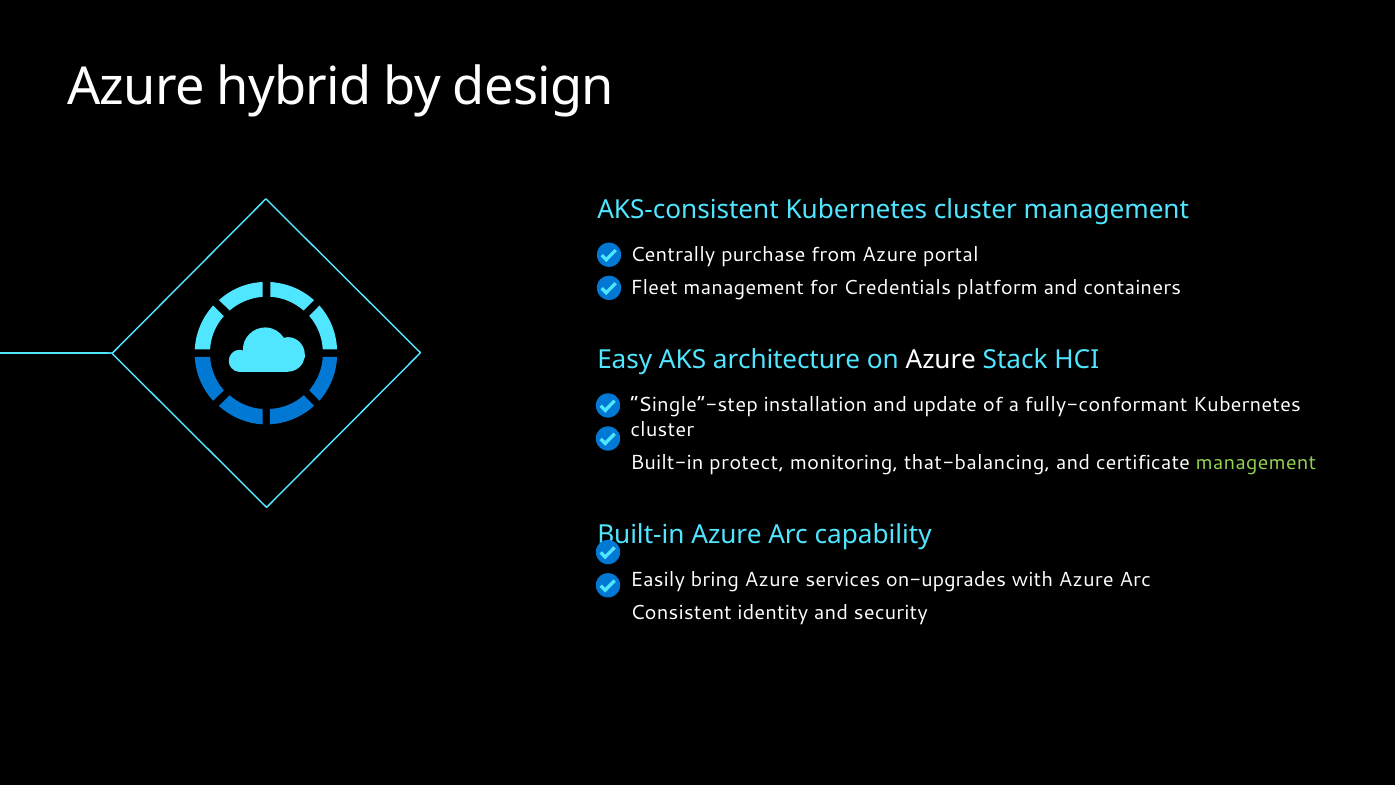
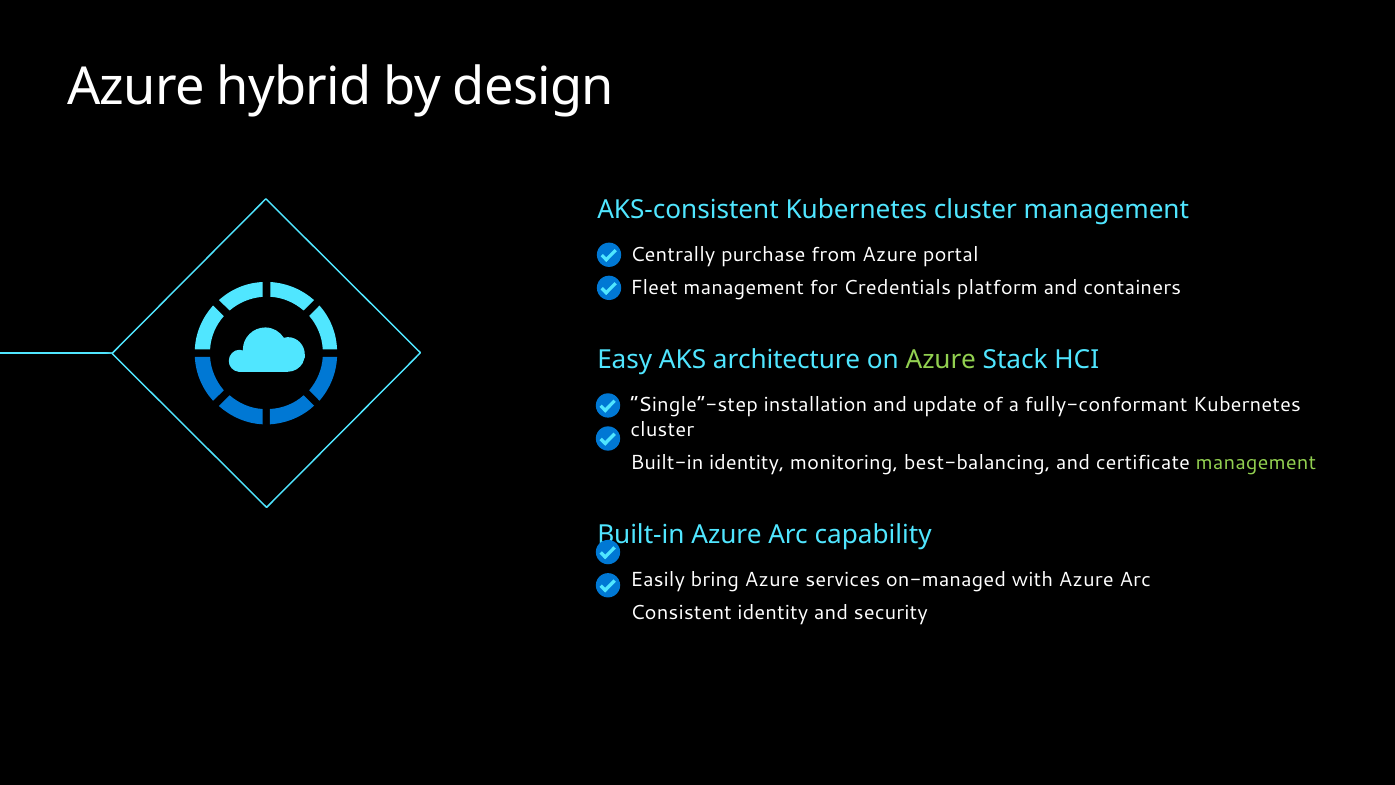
Azure colour: white -> light green (941, 360)
Built-in protect: protect -> identity (747, 462)
that-balancing: that-balancing -> best-balancing (977, 462)
on-upgrades: on-upgrades -> on-managed (946, 579)
